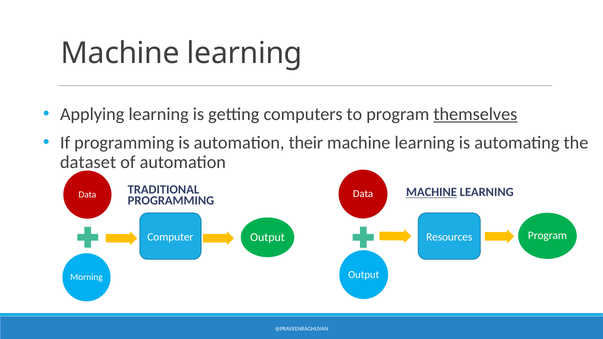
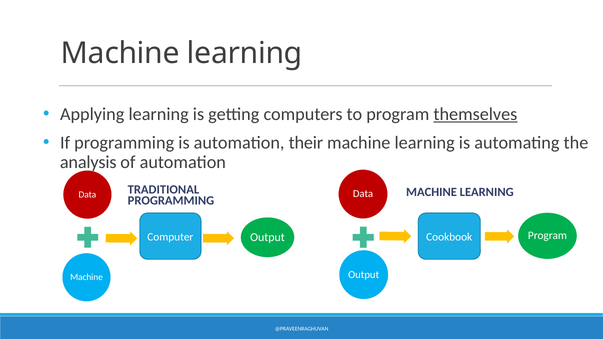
dataset: dataset -> analysis (88, 162)
MACHINE underline: present -> none (431, 192)
Resources: Resources -> Cookbook (449, 237)
Morning: Morning -> Machine (86, 277)
